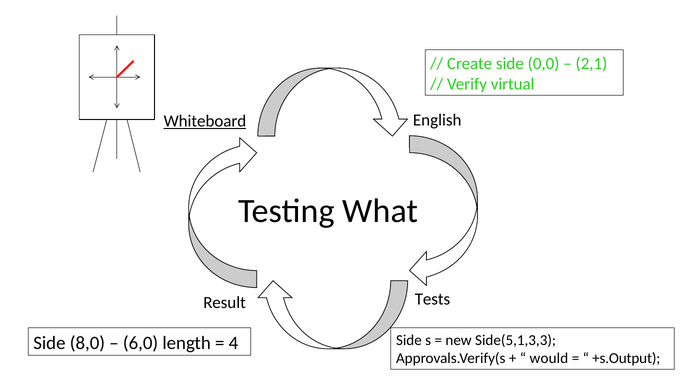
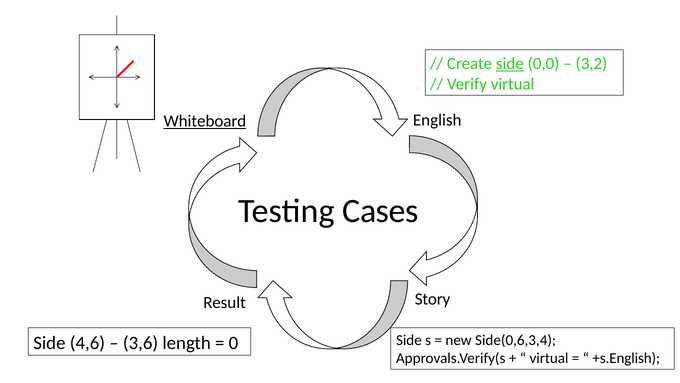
side underline: none -> present (510, 63)
2,1: 2,1 -> 3,2 (591, 63)
What: What -> Cases (380, 211)
Tests: Tests -> Story (433, 299)
Side(5,1,3,3: Side(5,1,3,3 -> Side(0,6,3,4 (516, 340)
8,0: 8,0 -> 4,6 (87, 342)
6,0: 6,0 -> 3,6 (141, 342)
4: 4 -> 0 (233, 342)
would: would -> virtual (549, 358)
+s.Output: +s.Output -> +s.English (626, 358)
